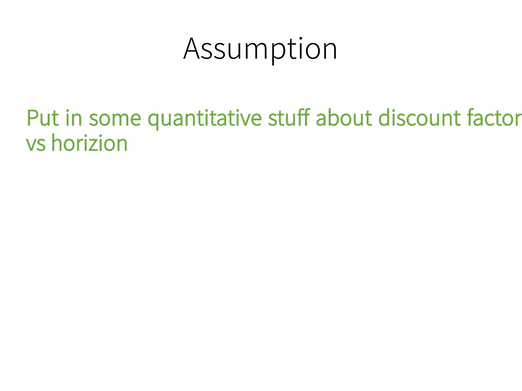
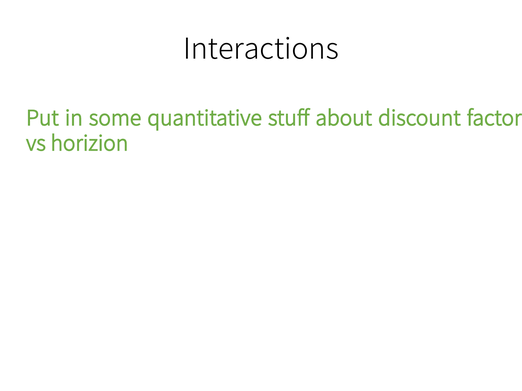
Assumption: Assumption -> Interactions (261, 49)
